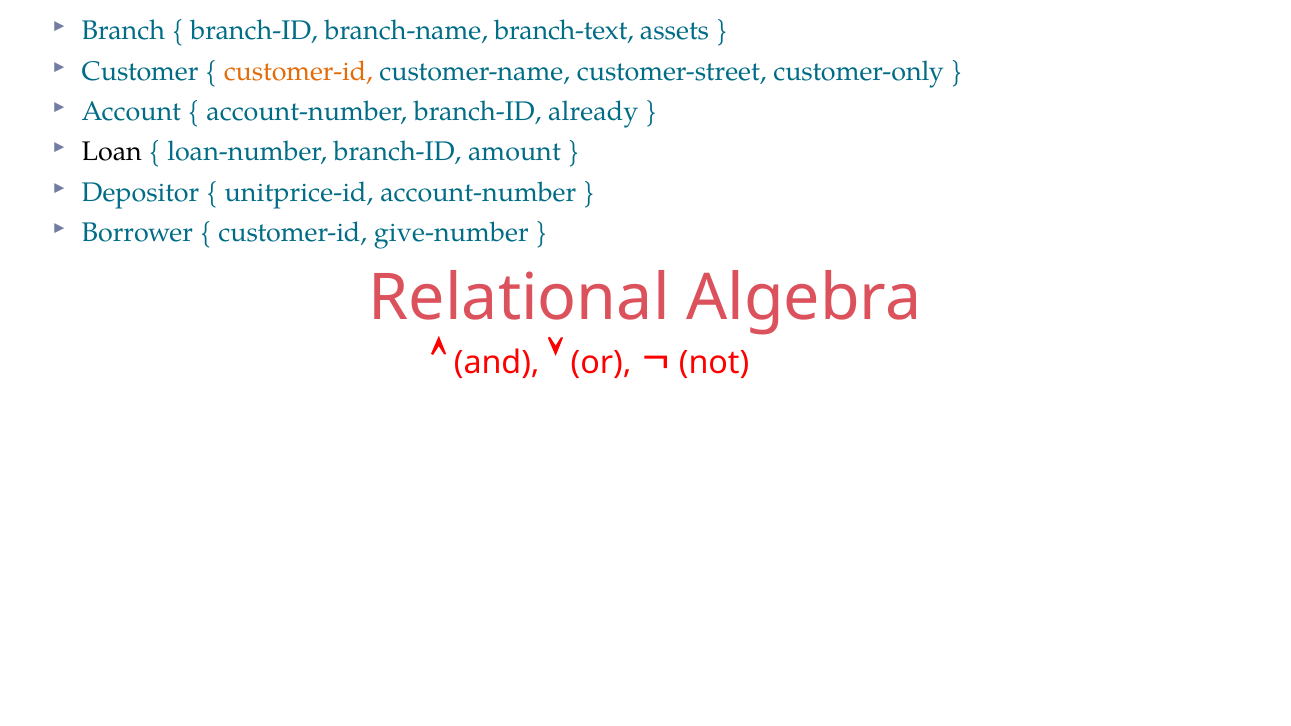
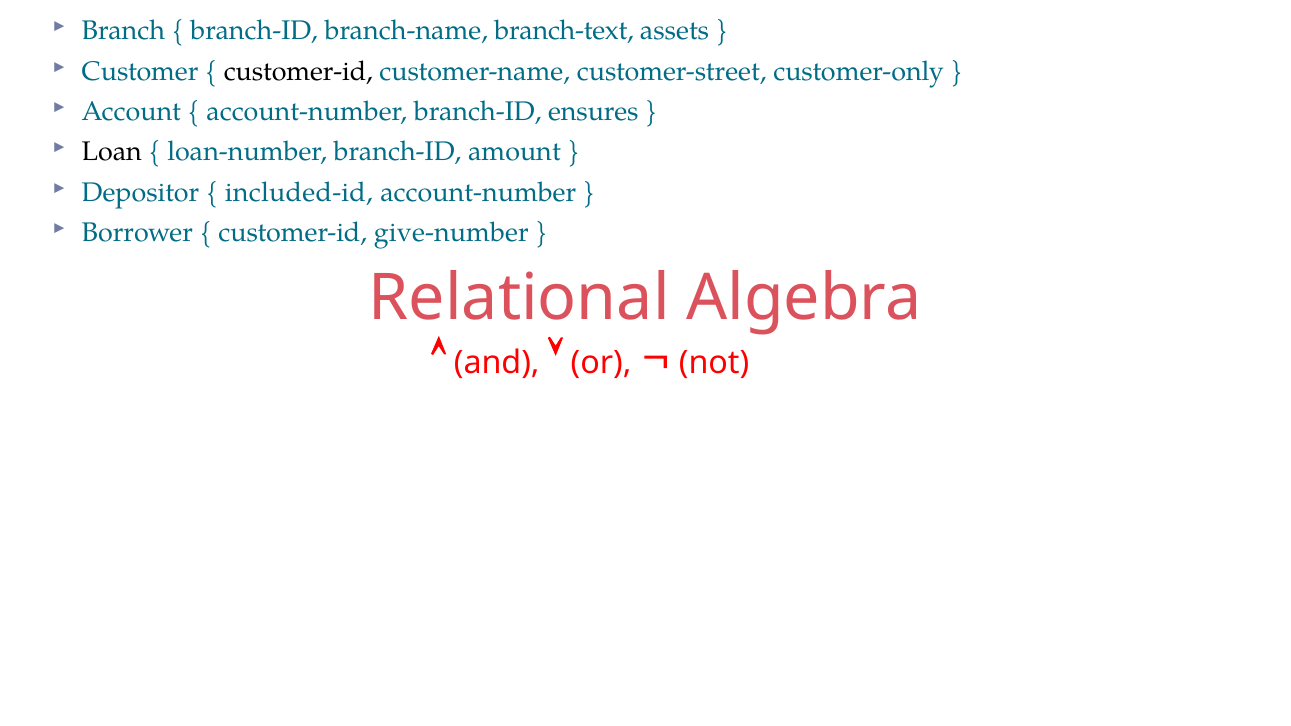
customer-id colour: orange -> black (298, 71)
already: already -> ensures (593, 112)
unitprice-id: unitprice-id -> included-id (299, 192)
